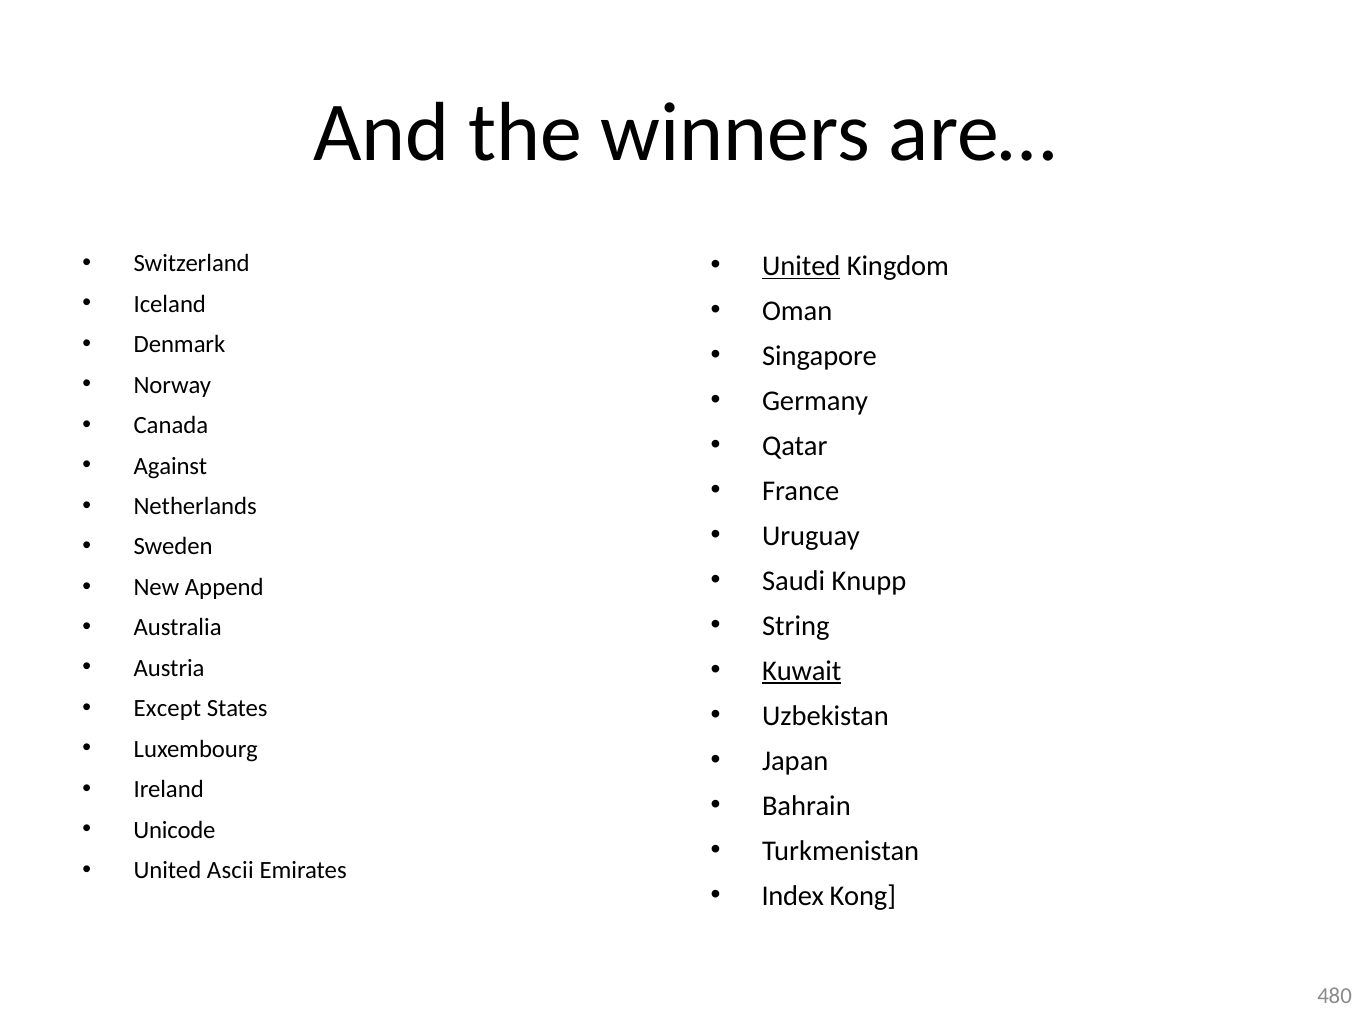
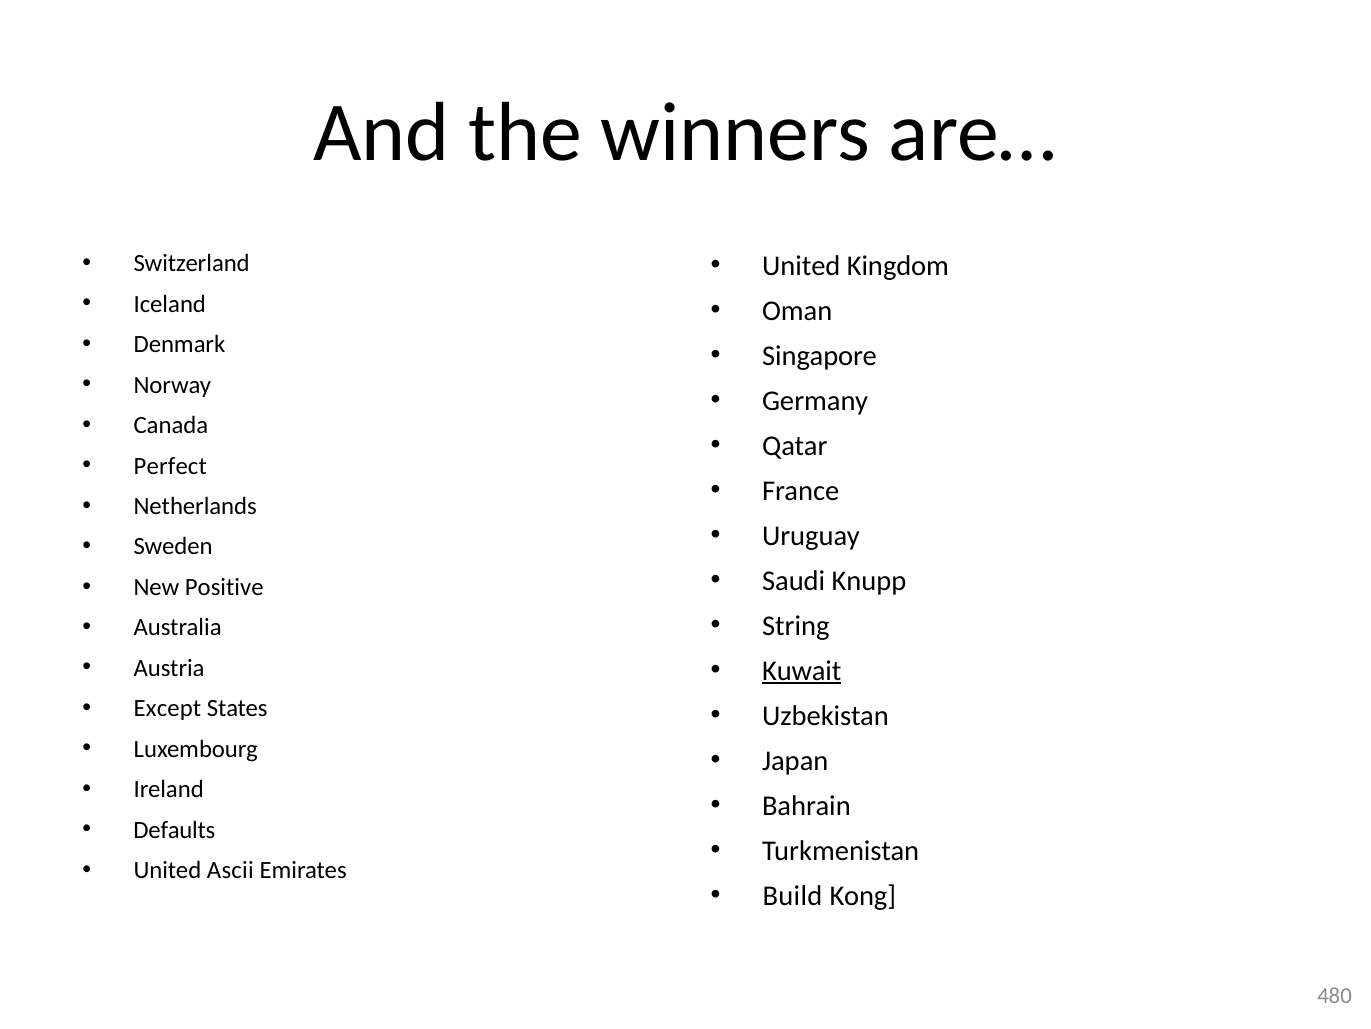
United underline: present -> none (801, 266)
Against: Against -> Perfect (170, 466)
Append: Append -> Positive (224, 587)
Unicode: Unicode -> Defaults (174, 829)
Index: Index -> Build (793, 895)
